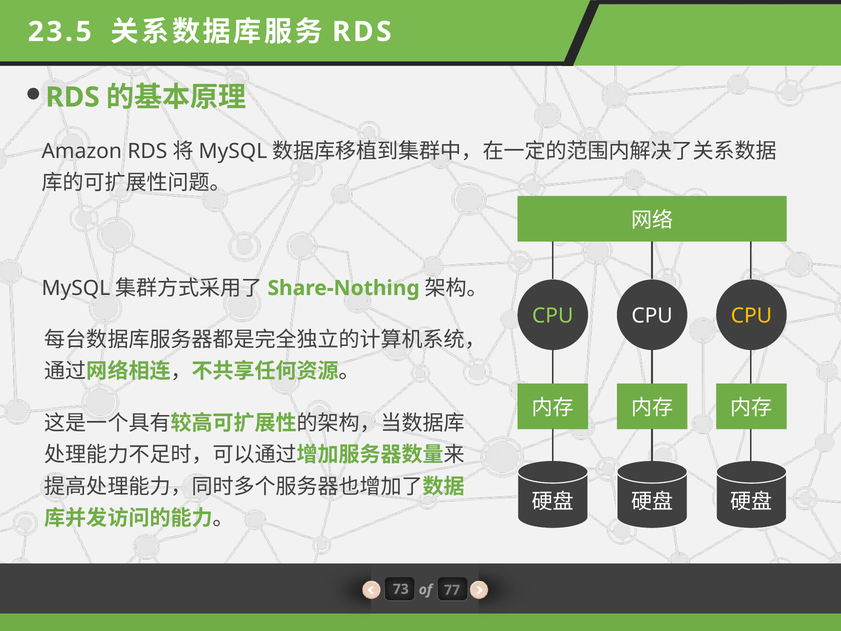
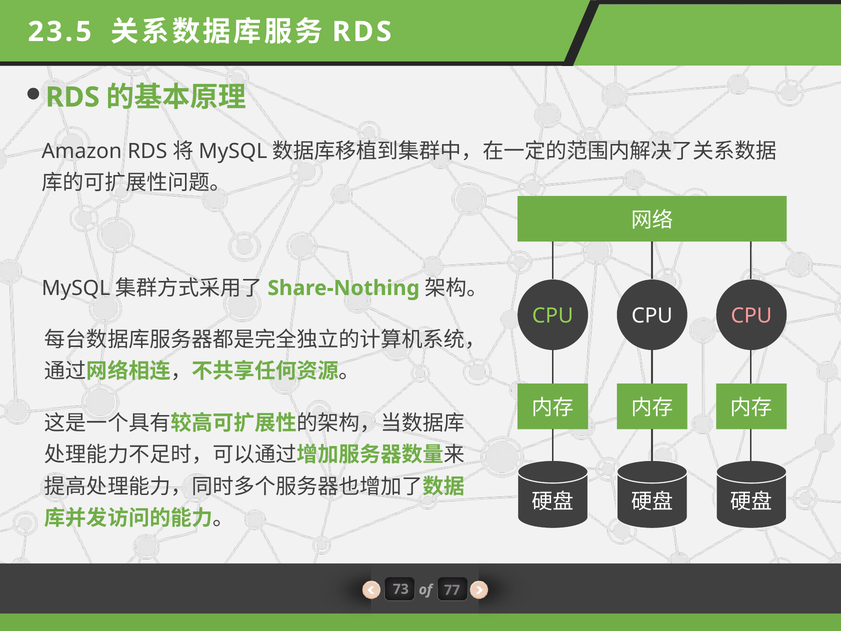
CPU colour: yellow -> pink (751, 316)
